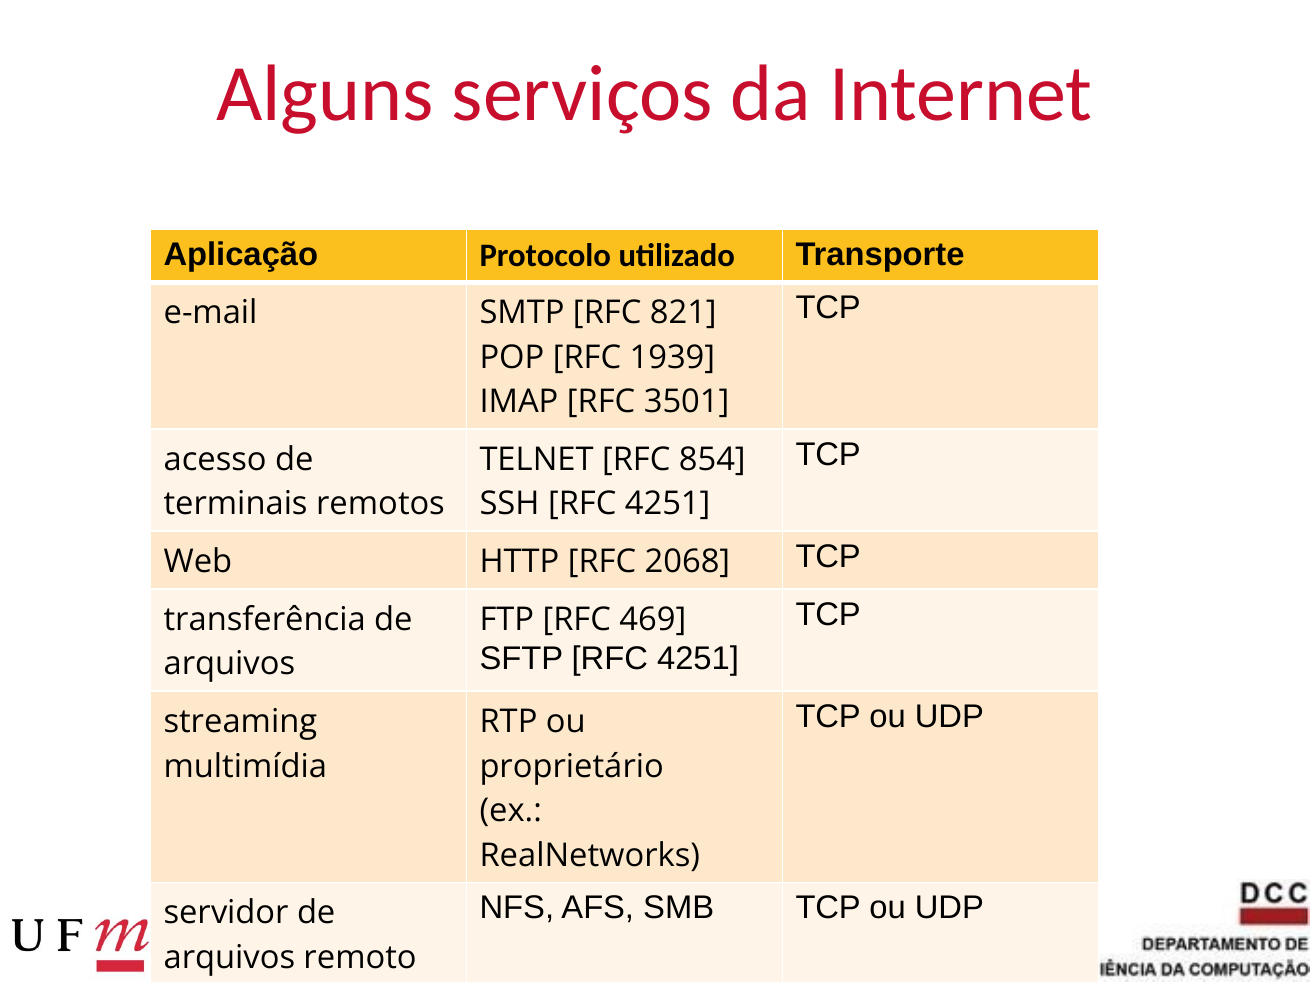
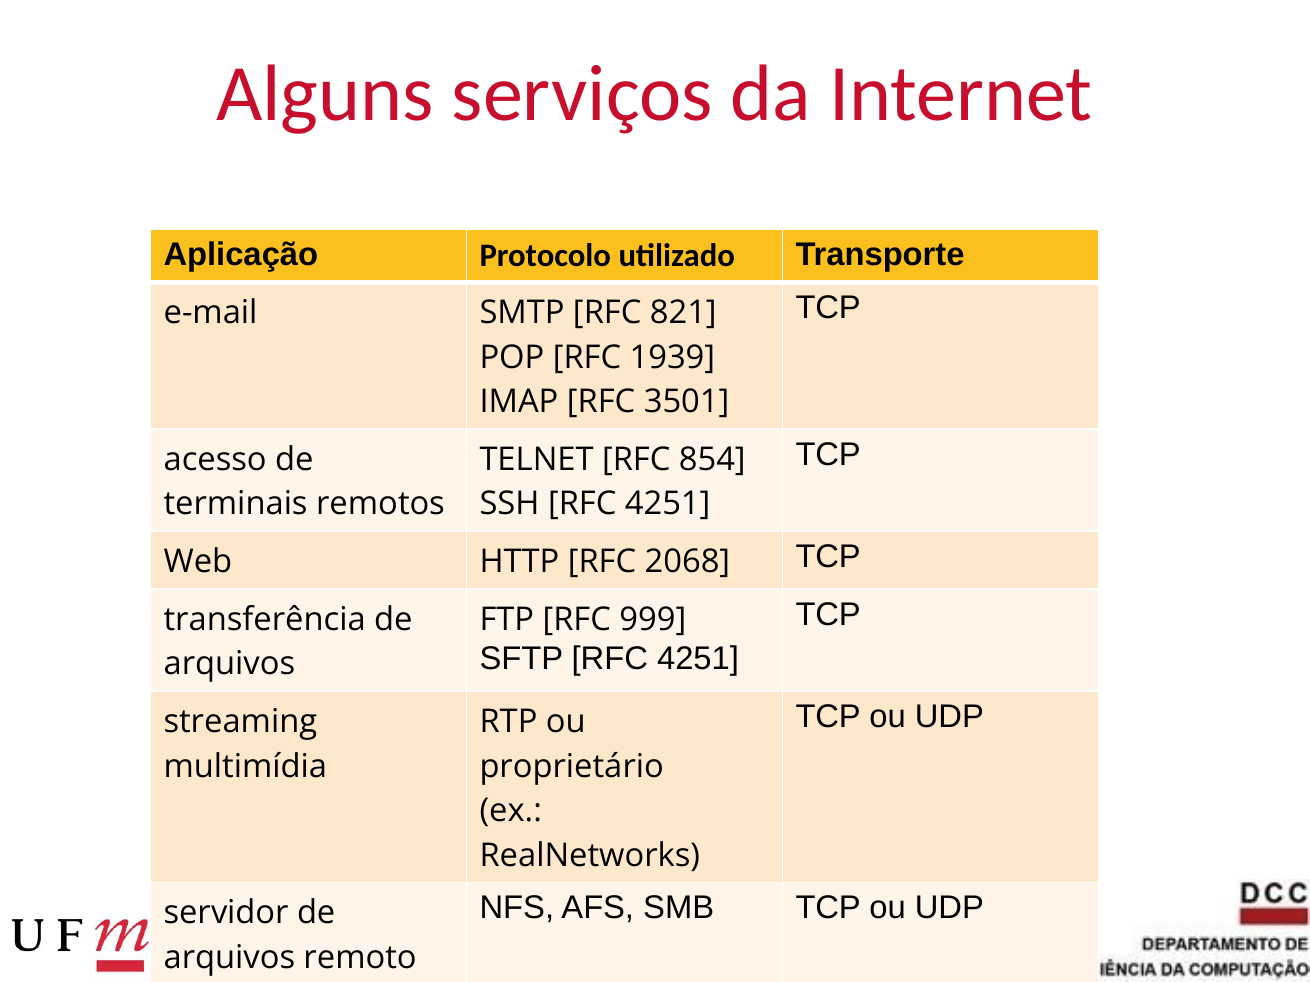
469: 469 -> 999 (653, 620)
